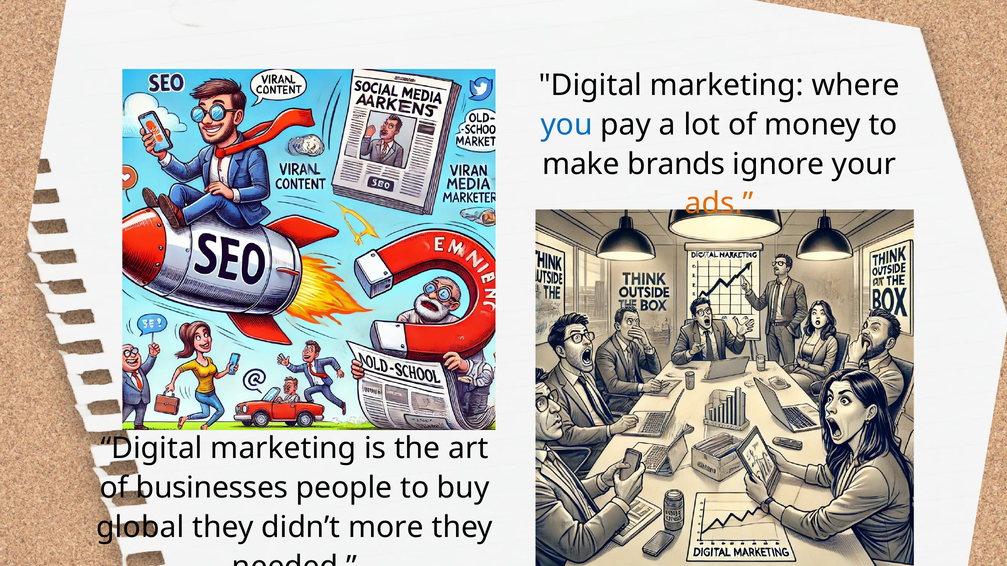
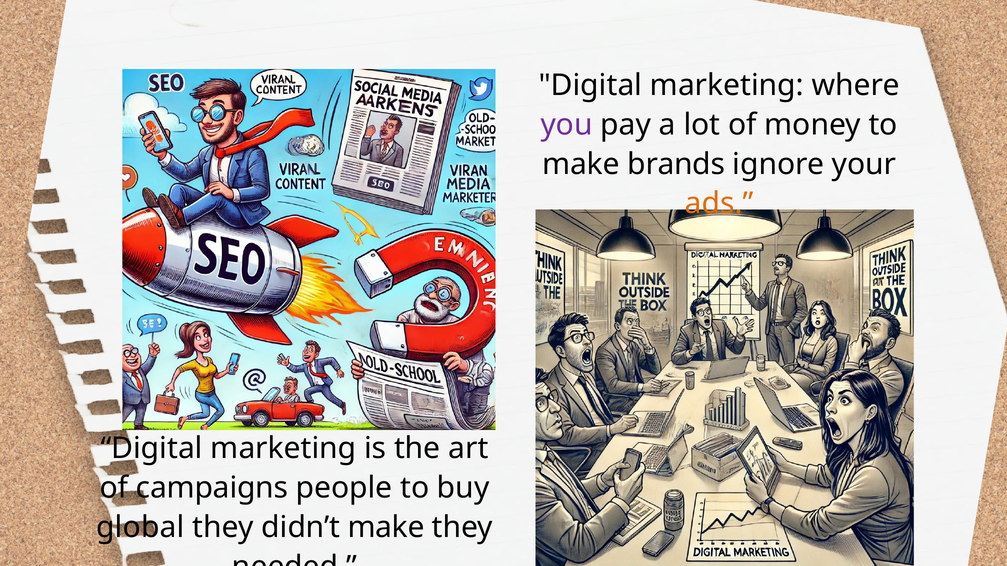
you colour: blue -> purple (567, 125)
businesses: businesses -> campaigns (212, 488)
didn’t more: more -> make (386, 528)
